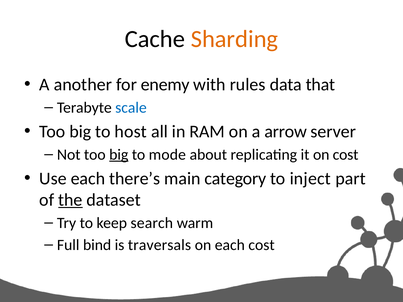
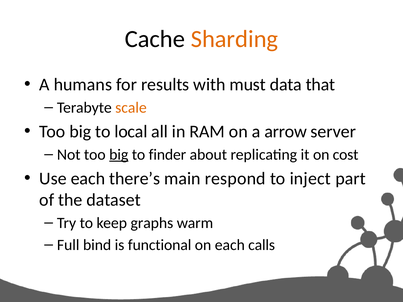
another: another -> humans (83, 85)
enemy: enemy -> results (165, 85)
rules: rules -> must (248, 85)
scale colour: blue -> orange (131, 108)
host: host -> local (131, 132)
mode: mode -> finder (167, 155)
category: category -> respond (235, 179)
the underline: present -> none (70, 200)
search: search -> graphs (152, 223)
traversals: traversals -> functional (160, 245)
each cost: cost -> calls (262, 245)
